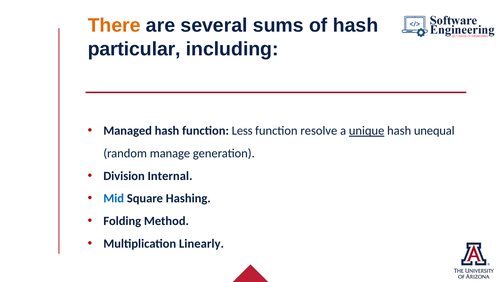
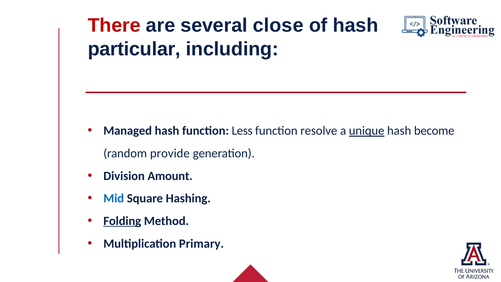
There colour: orange -> red (114, 26)
sums: sums -> close (278, 26)
unequal: unequal -> become (434, 131)
manage: manage -> provide (170, 153)
Internal: Internal -> Amount (170, 176)
Folding underline: none -> present (122, 221)
Linearly: Linearly -> Primary (201, 243)
